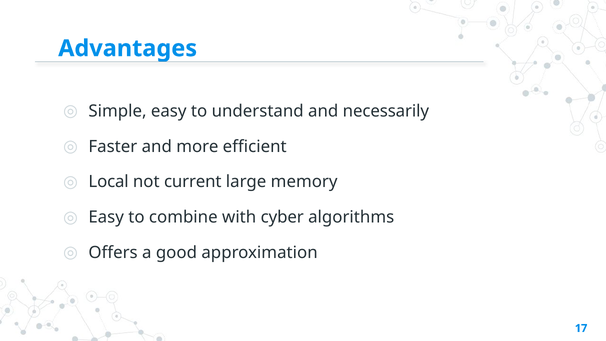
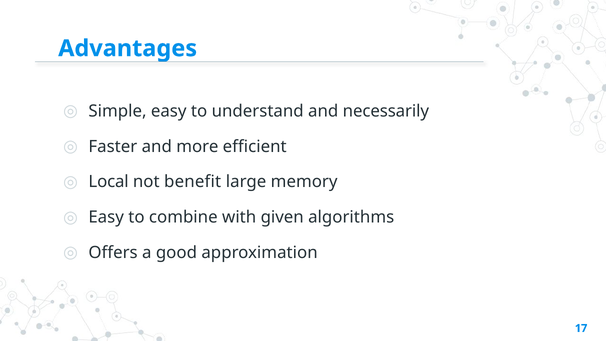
current: current -> benefit (193, 182)
cyber: cyber -> given (282, 217)
